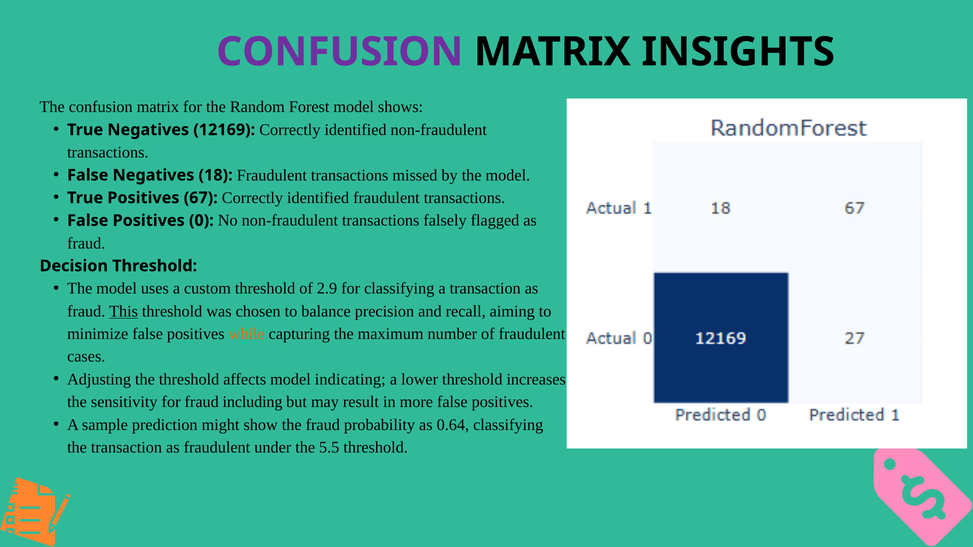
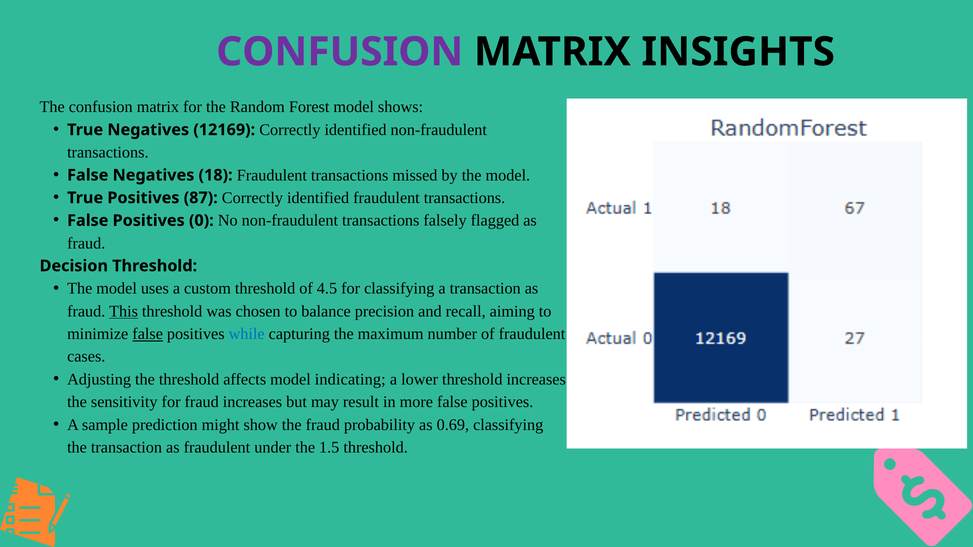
67: 67 -> 87 (201, 198)
2.9: 2.9 -> 4.5 (327, 289)
false underline: none -> present (148, 334)
while colour: orange -> blue (247, 334)
fraud including: including -> increases (252, 402)
0.64: 0.64 -> 0.69 (453, 425)
5.5: 5.5 -> 1.5 (329, 448)
